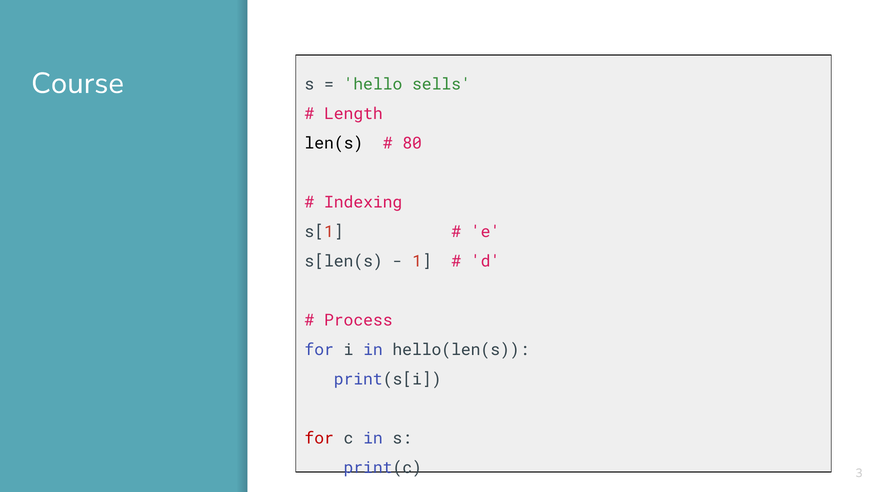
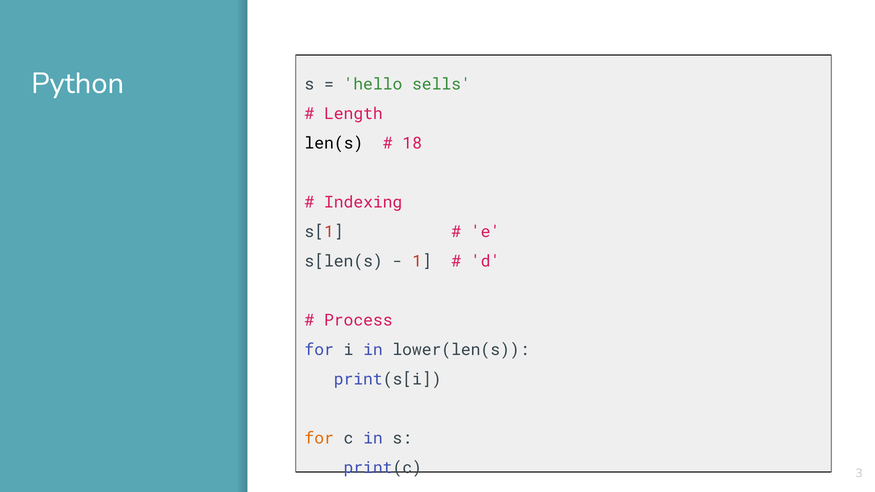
Course: Course -> Python (78, 83)
80: 80 -> 18 (412, 144)
hello(len(s: hello(len(s -> lower(len(s (461, 350)
for colour: red -> orange (319, 438)
